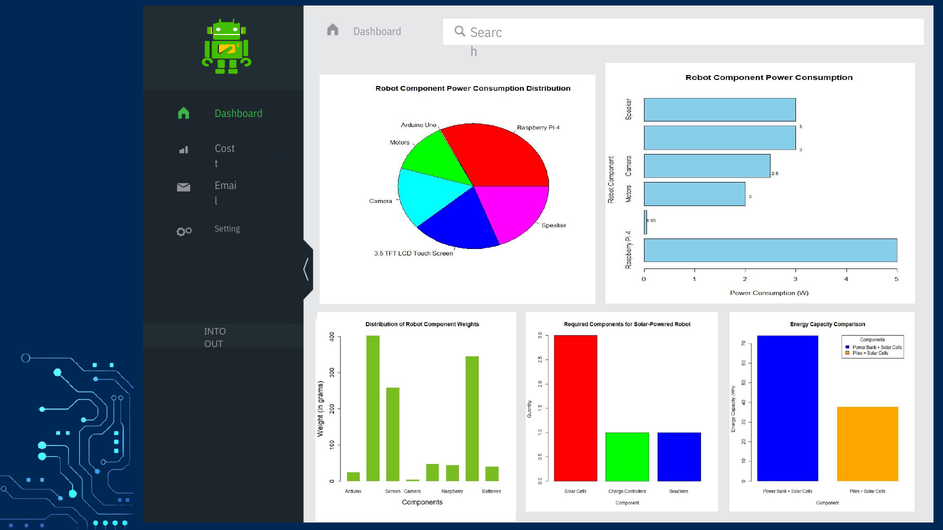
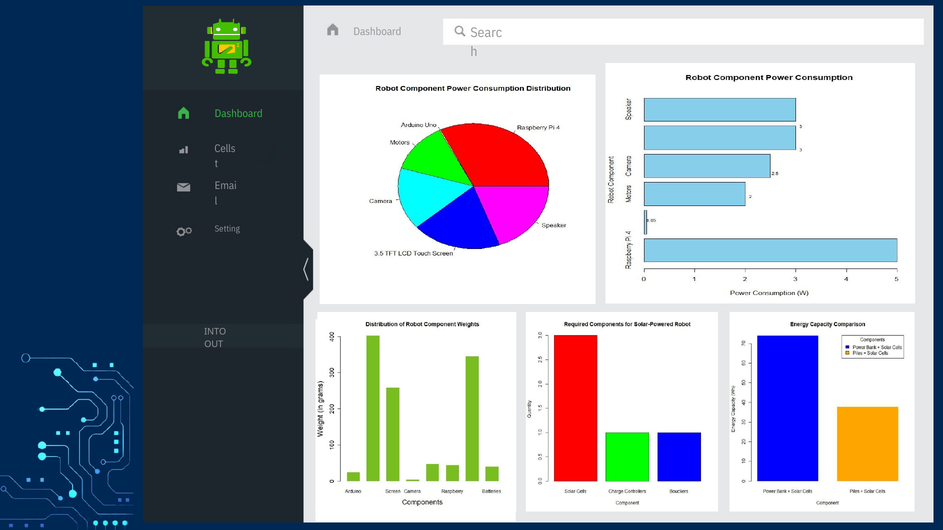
Cost: Cost -> Cells (225, 149)
